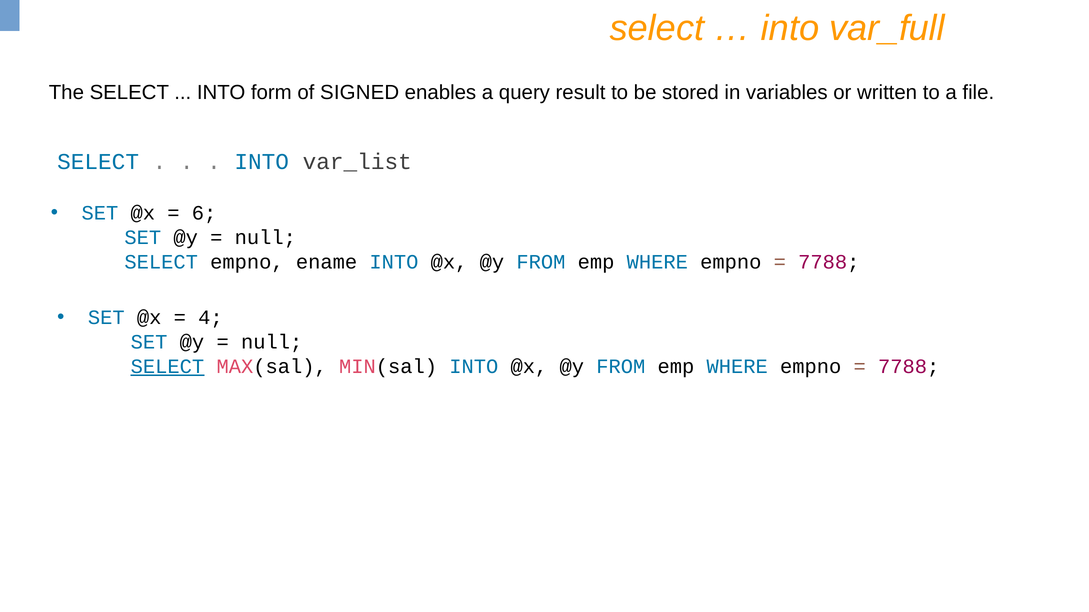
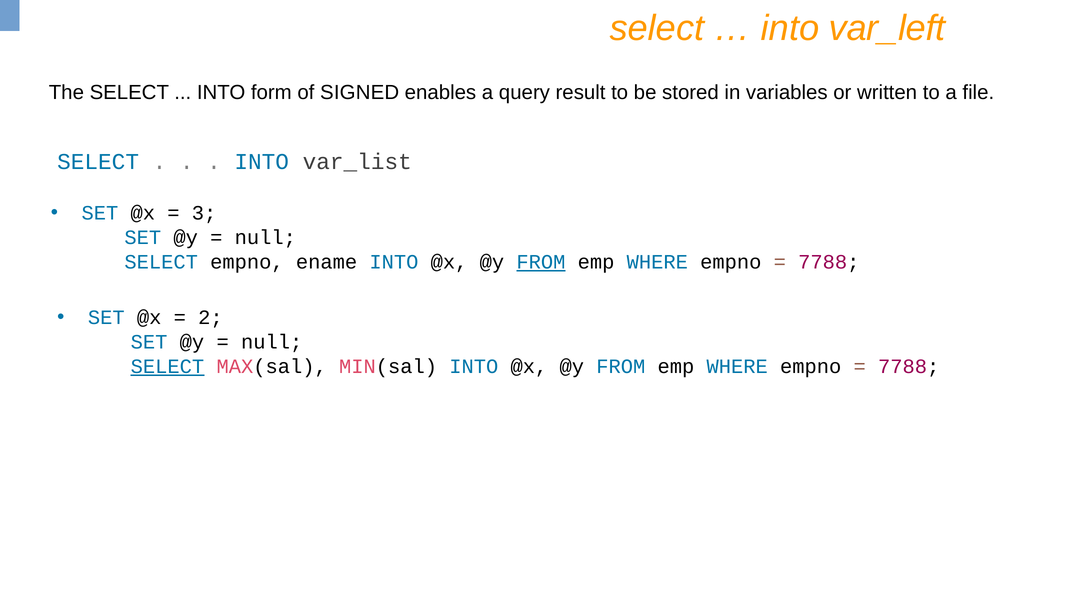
var_full: var_full -> var_left (887, 28)
6: 6 -> 3 (204, 213)
FROM underline: none -> present (541, 262)
4: 4 -> 2 (210, 318)
